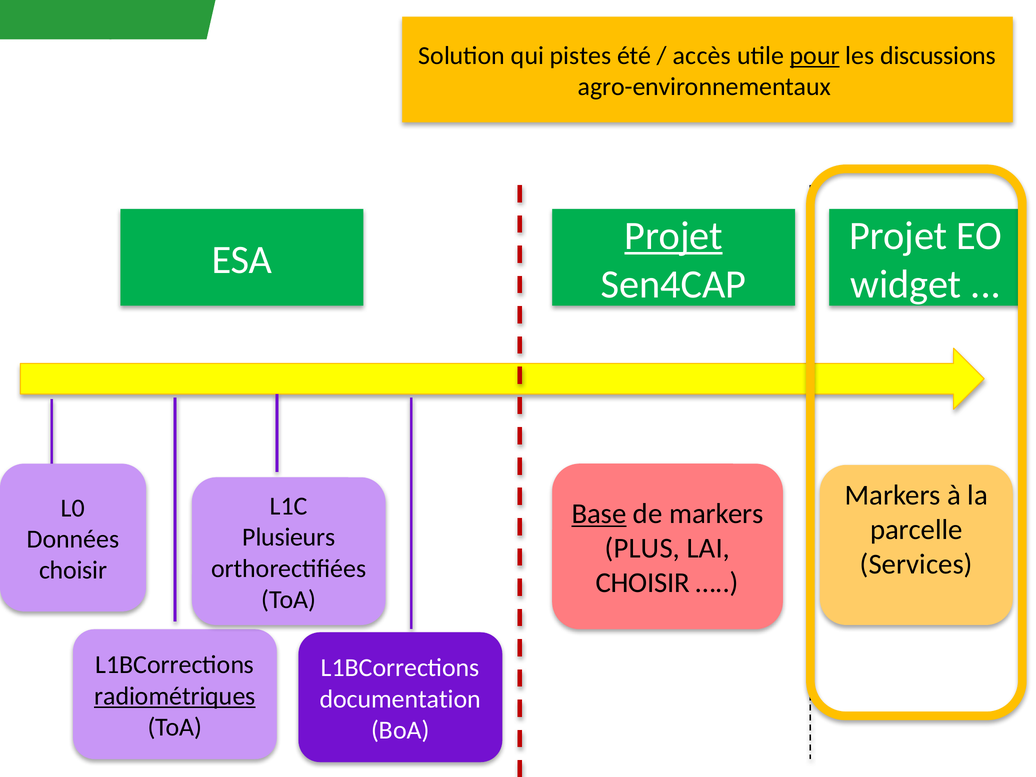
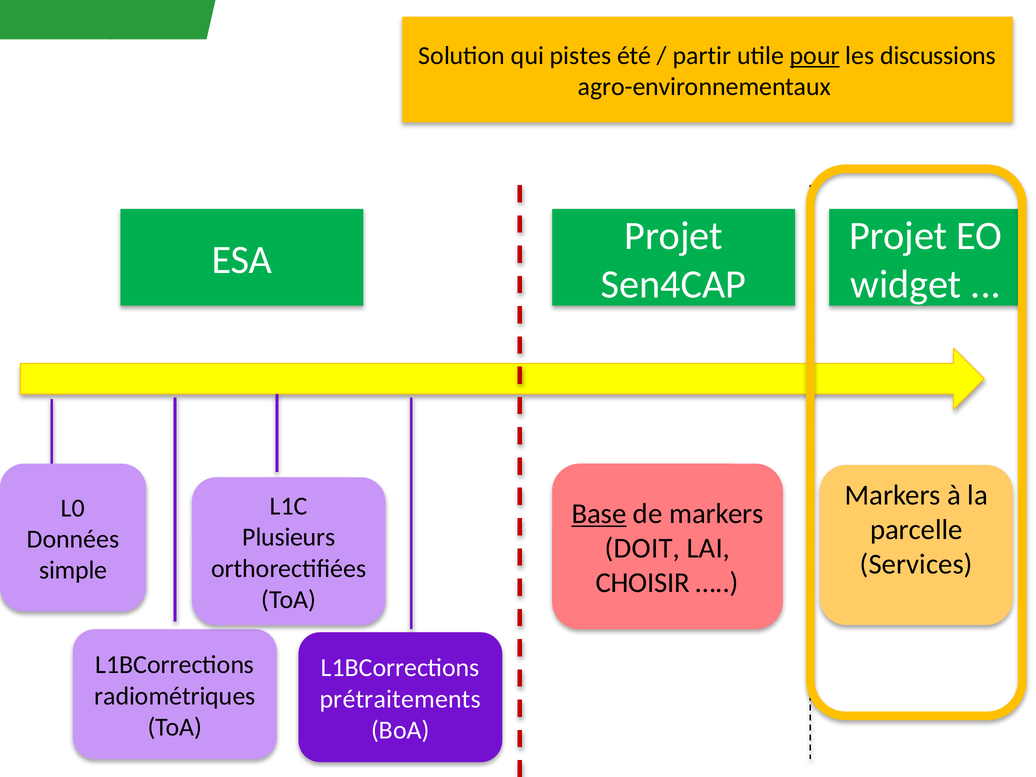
accès: accès -> partir (702, 56)
Projet underline: present -> none (674, 236)
PLUS: PLUS -> DOIT (642, 548)
choisir: choisir -> simple (73, 570)
radiométriques underline: present -> none (175, 696)
documentation: documentation -> prétraitements (400, 699)
